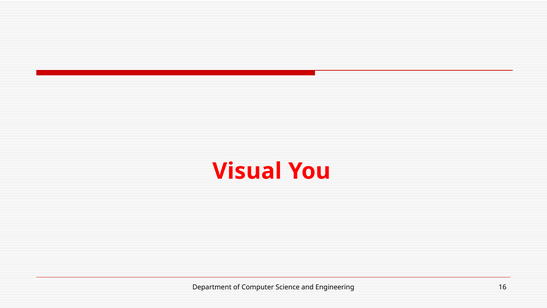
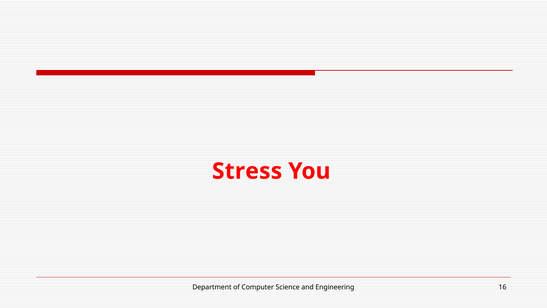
Visual: Visual -> Stress (247, 171)
